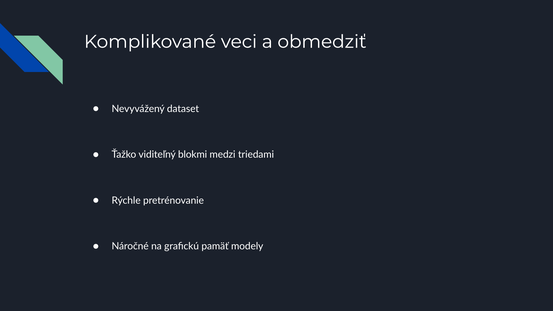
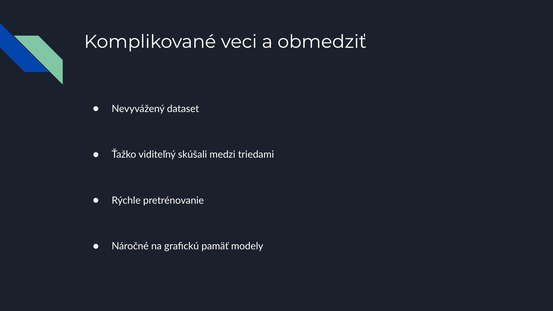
blokmi: blokmi -> skúšali (193, 155)
